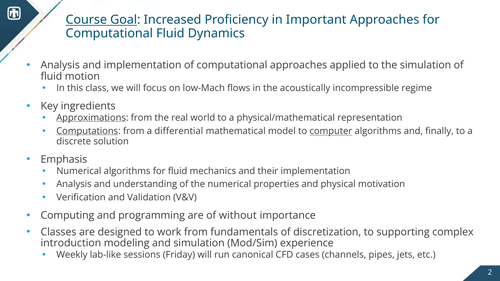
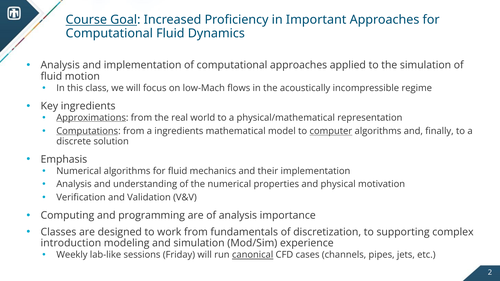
a differential: differential -> ingredients (179, 131)
of without: without -> analysis (238, 216)
canonical underline: none -> present (253, 255)
